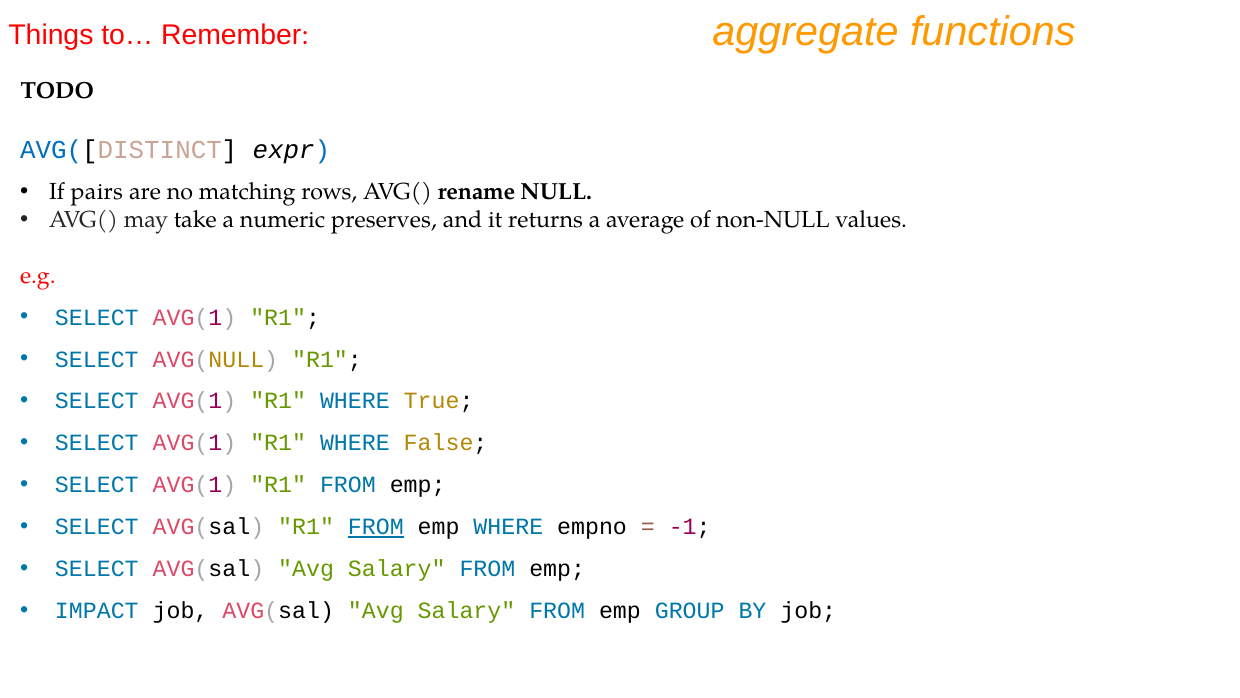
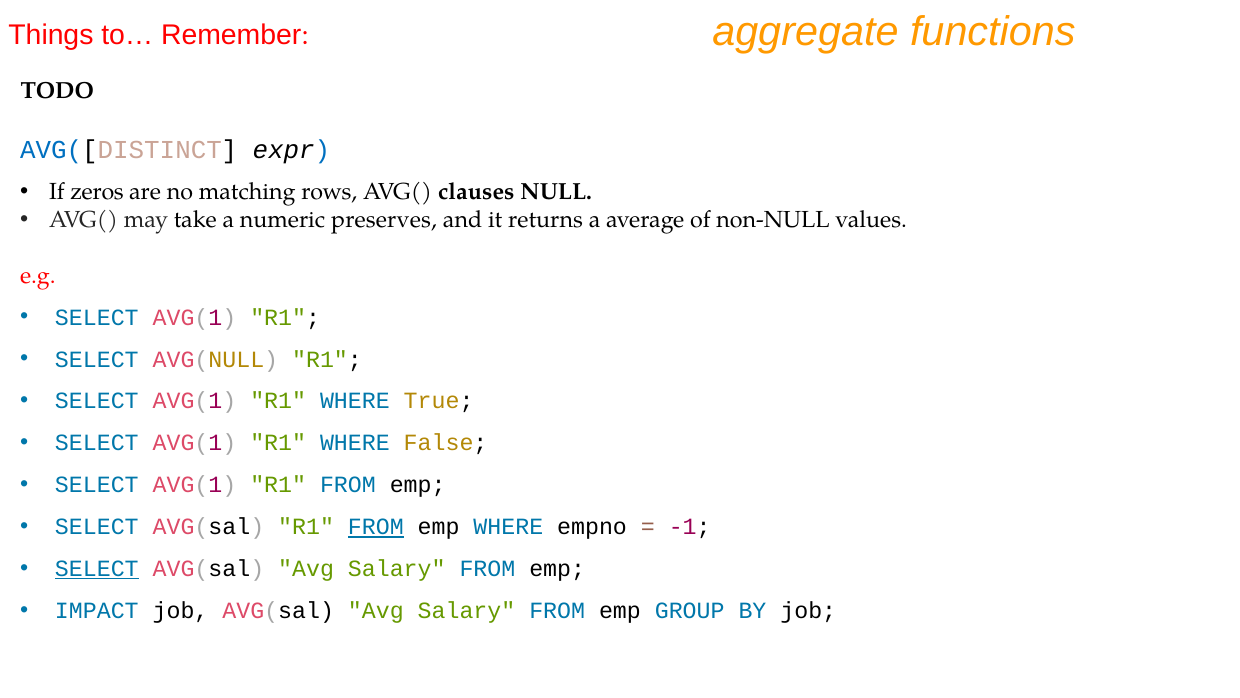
pairs: pairs -> zeros (97, 192)
rename: rename -> clauses (476, 192)
SELECT underline: none -> present (97, 568)
